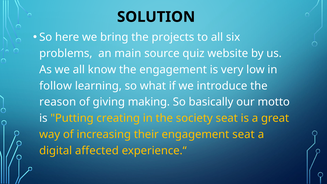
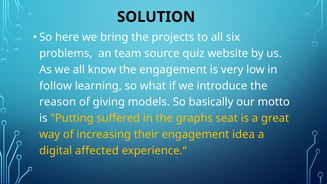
main: main -> team (128, 53)
making: making -> models (149, 102)
creating: creating -> suffered (118, 118)
society: society -> graphs (194, 118)
engagement seat: seat -> idea (243, 134)
